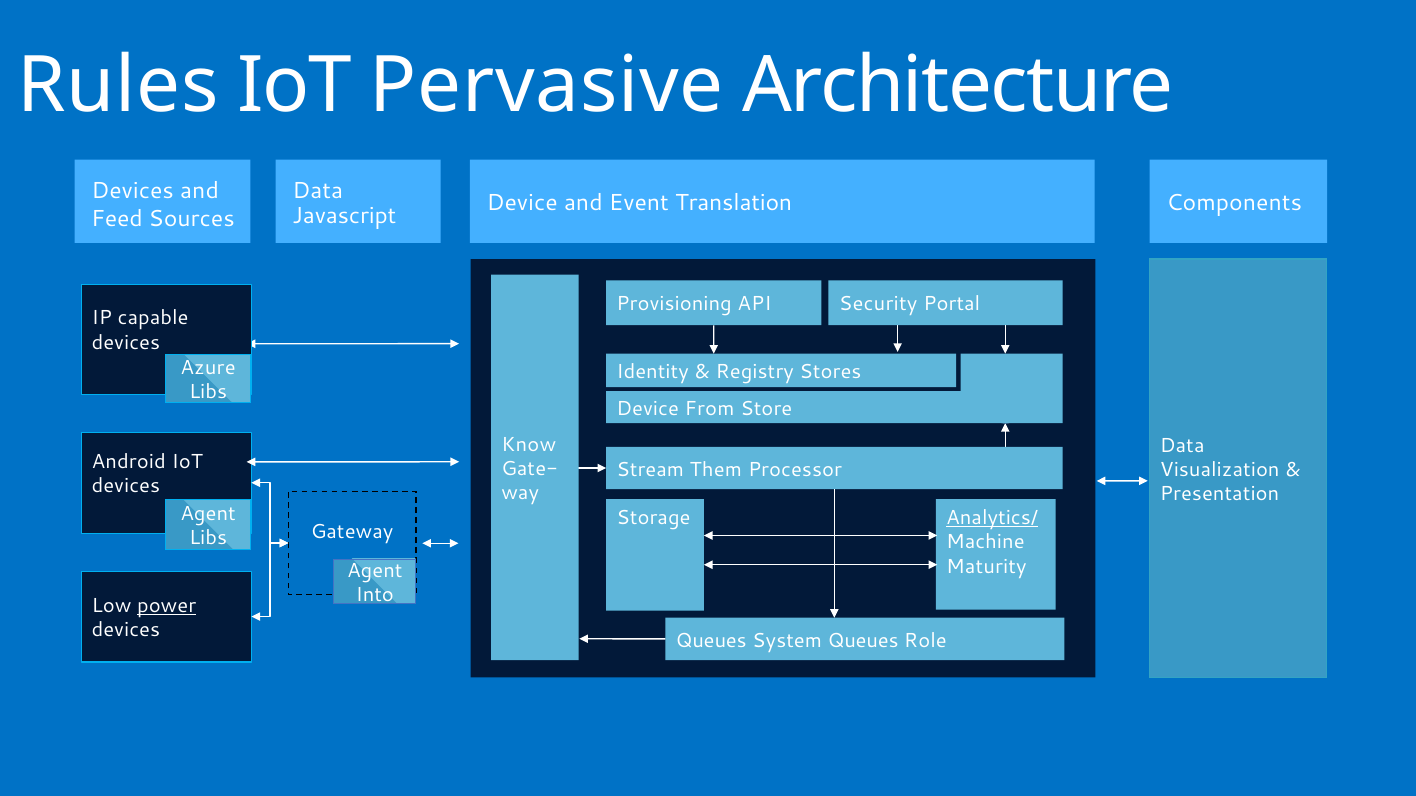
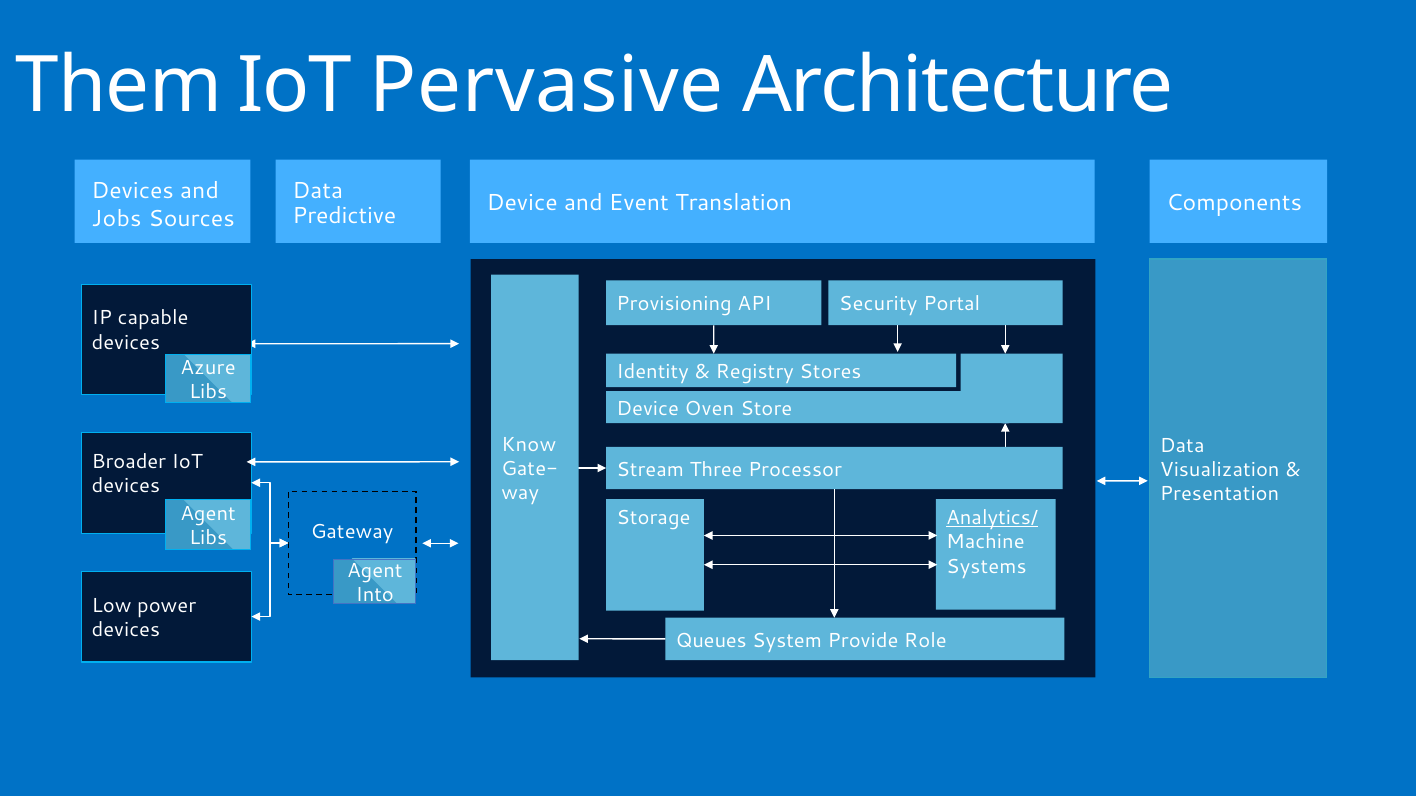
Rules: Rules -> Them (119, 86)
Javascript: Javascript -> Predictive (344, 216)
Feed: Feed -> Jobs (117, 219)
From: From -> Oven (710, 409)
Android: Android -> Broader (129, 462)
Them: Them -> Three (716, 470)
Maturity: Maturity -> Systems (986, 567)
power underline: present -> none (167, 606)
System Queues: Queues -> Provide (863, 641)
